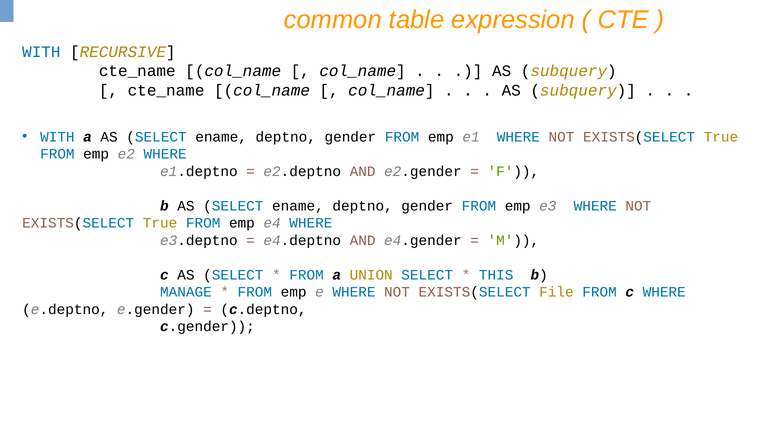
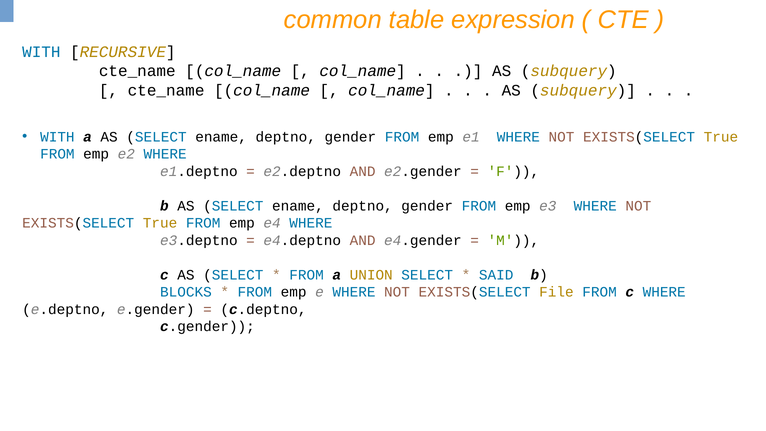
THIS: THIS -> SAID (496, 275)
MANAGE: MANAGE -> BLOCKS (186, 292)
